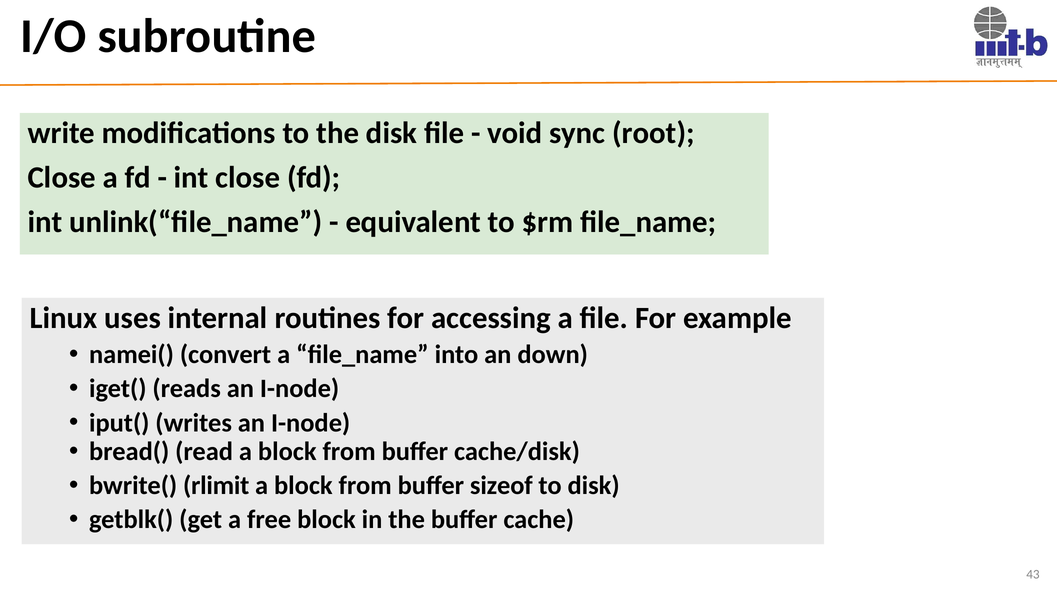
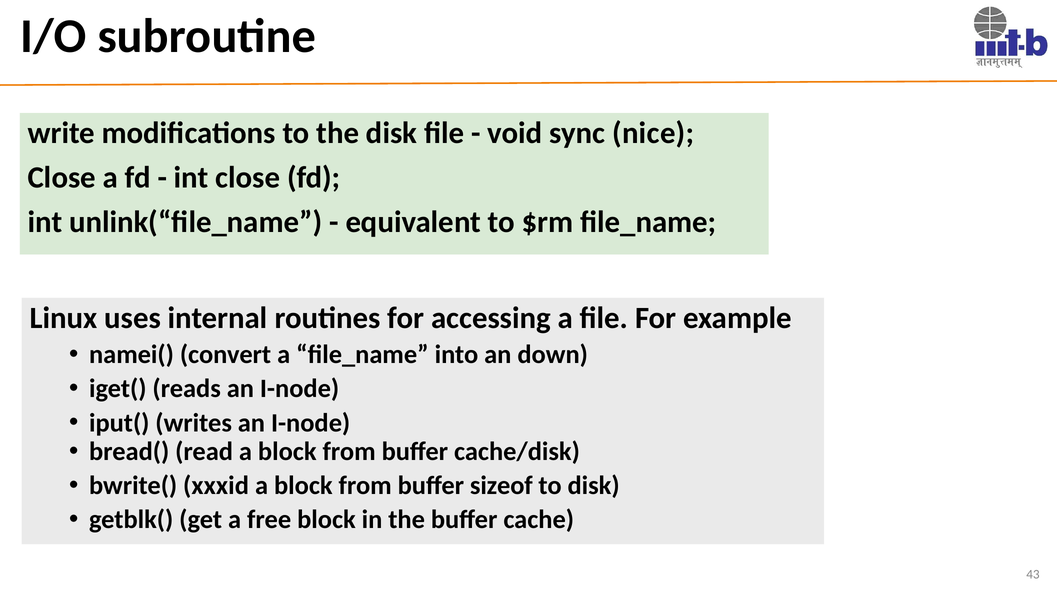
root: root -> nice (653, 133)
rlimit: rlimit -> xxxid (216, 485)
